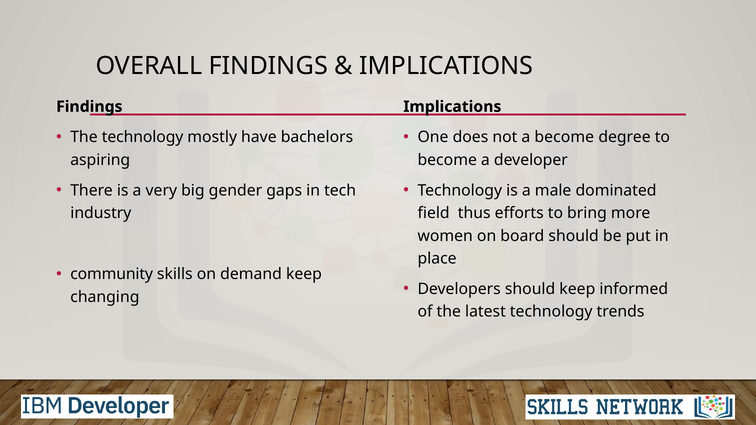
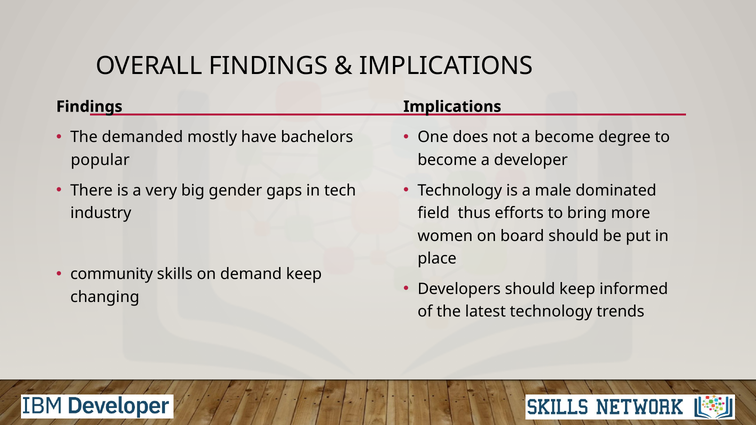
The technology: technology -> demanded (142, 137)
aspiring: aspiring -> popular (100, 160)
